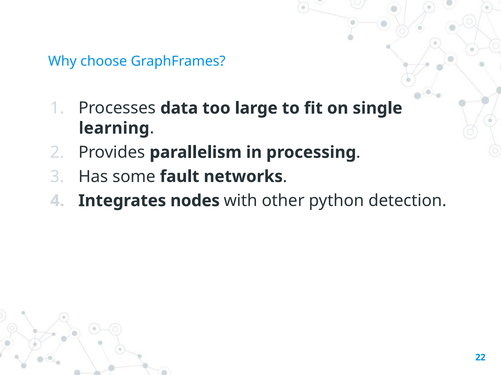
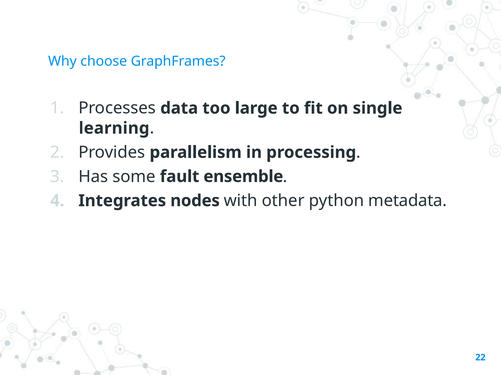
networks: networks -> ensemble (243, 177)
detection: detection -> metadata (408, 201)
